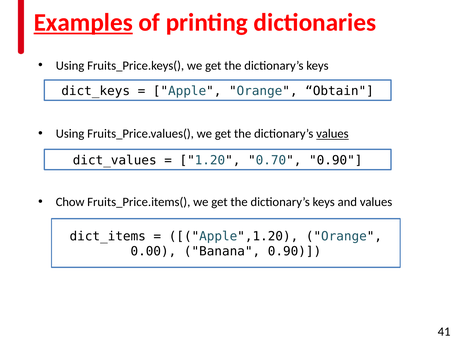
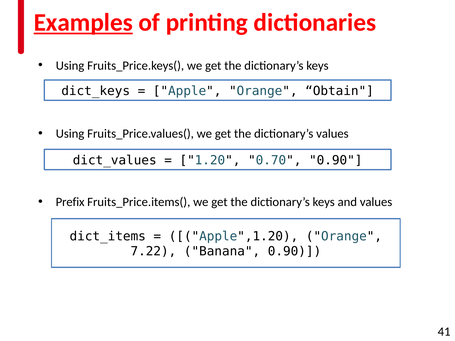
values underline: present -> none (332, 134)
Chow: Chow -> Prefix (70, 202)
0.00: 0.00 -> 7.22 (153, 252)
